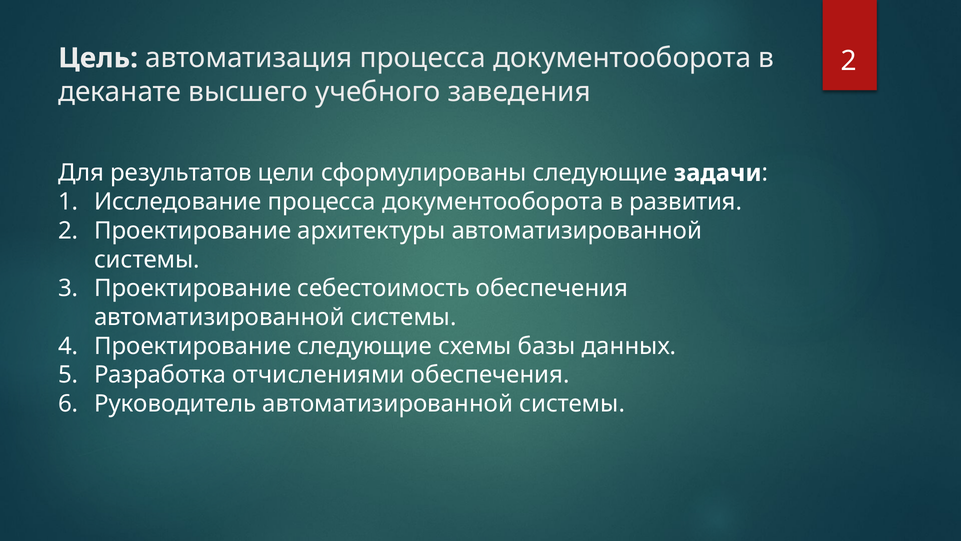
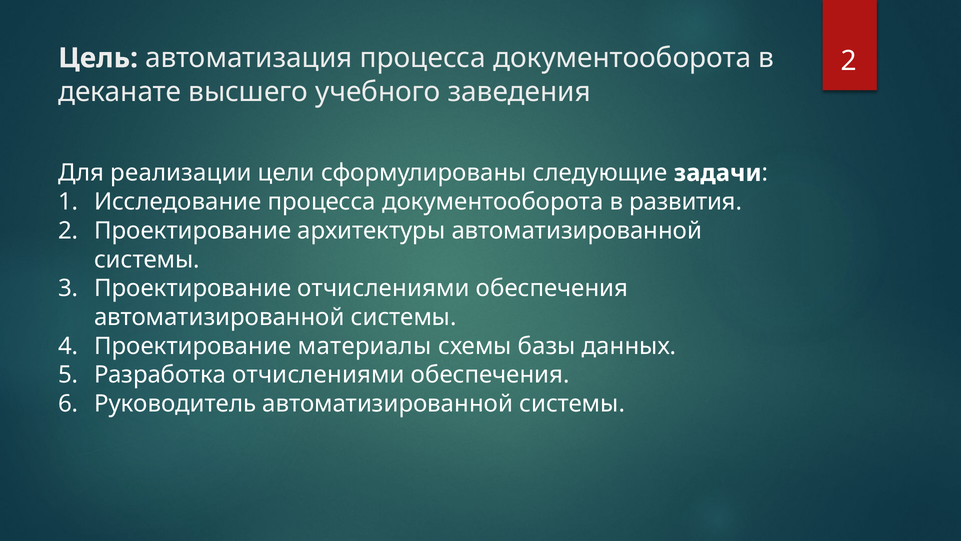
результатов: результатов -> реализации (181, 173)
Проектирование себестоимость: себестоимость -> отчислениями (384, 288)
Проектирование следующие: следующие -> материалы (365, 346)
